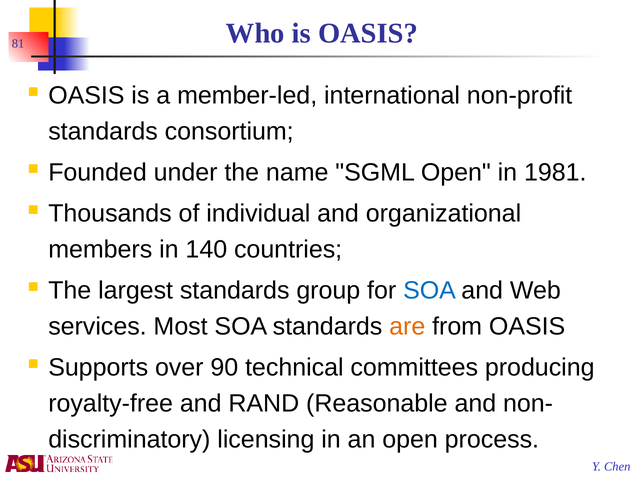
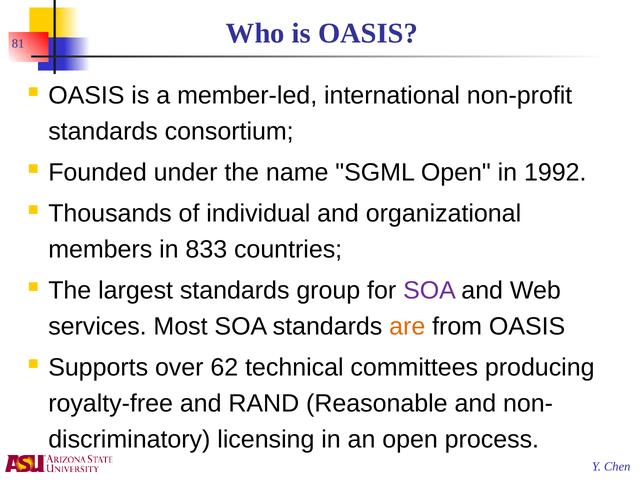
1981: 1981 -> 1992 (555, 173)
140: 140 -> 833 (206, 250)
SOA colour: blue -> purple (430, 291)
90: 90 -> 62 (224, 368)
